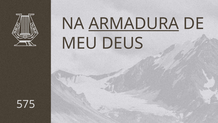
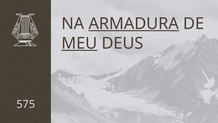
MEU underline: none -> present (79, 43)
